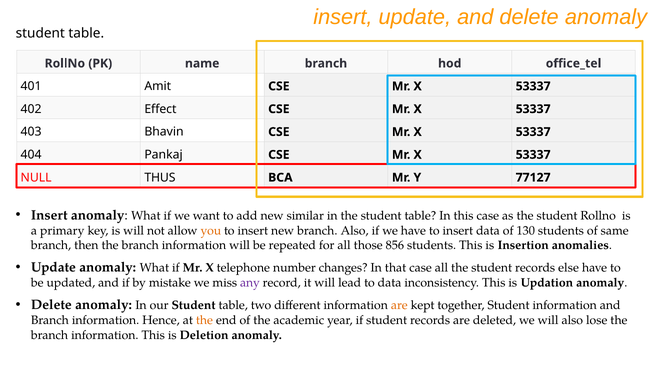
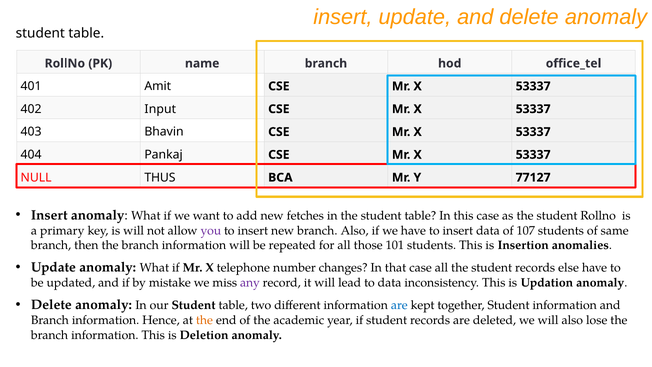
Effect: Effect -> Input (160, 109)
similar: similar -> fetches (305, 216)
you colour: orange -> purple (211, 230)
130: 130 -> 107 (526, 230)
856: 856 -> 101 (395, 245)
are colour: orange -> blue (399, 305)
